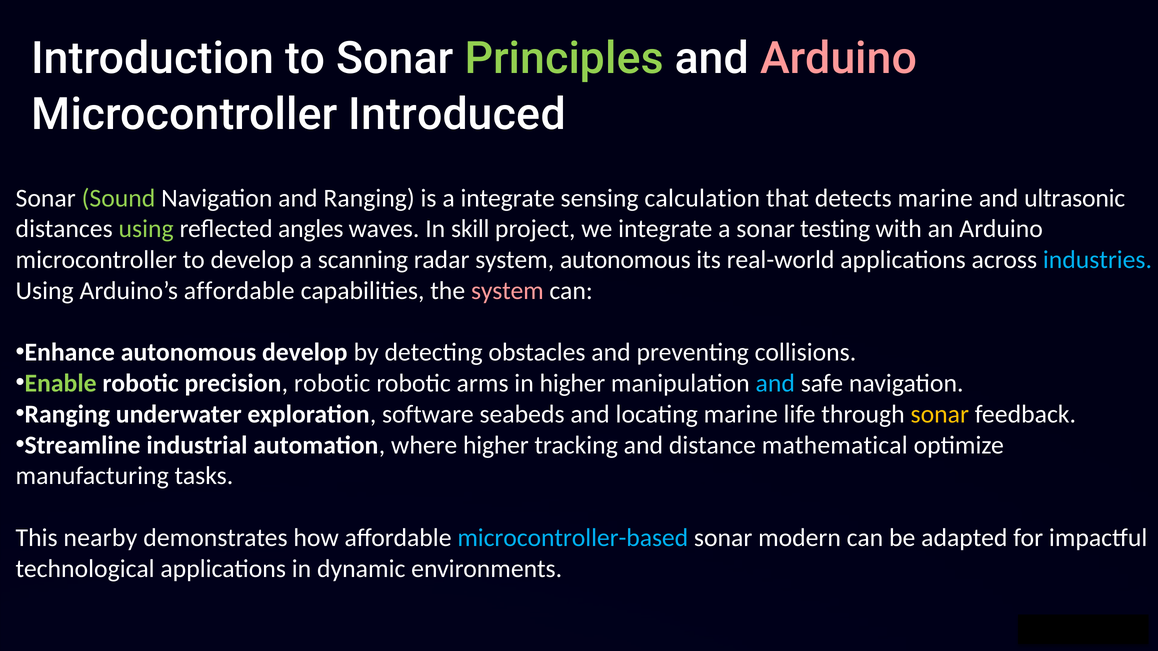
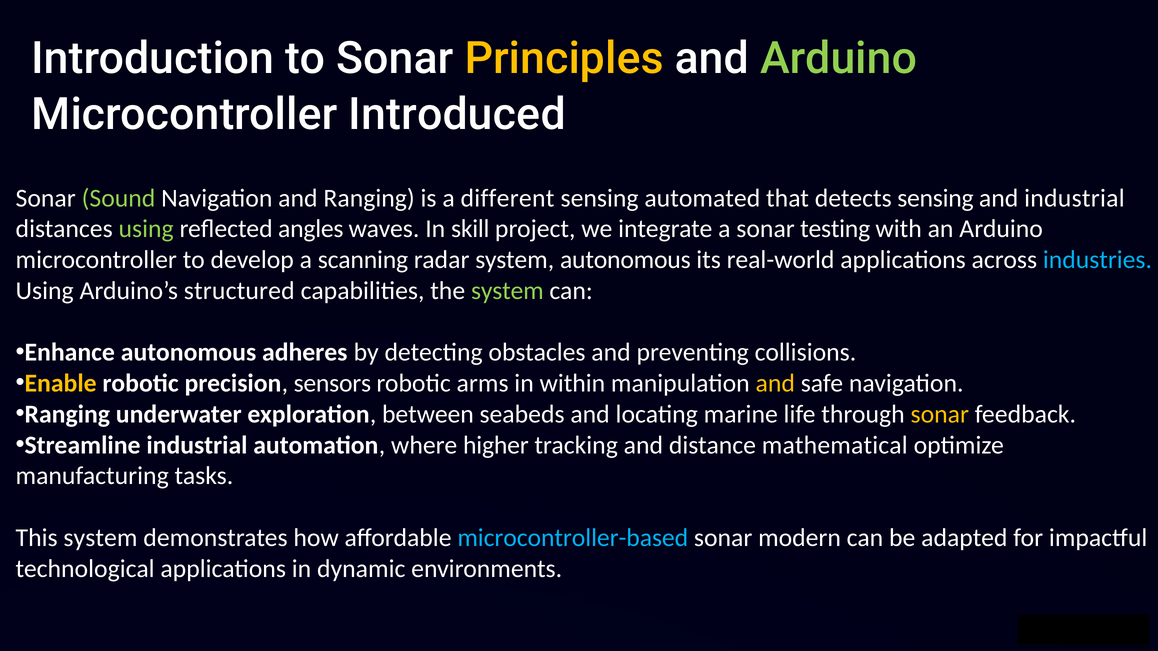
Principles colour: light green -> yellow (564, 59)
Arduino colour: pink -> light green (839, 59)
a integrate: integrate -> different (508, 198)
calculation: calculation -> automated (702, 198)
detects marine: marine -> sensing (935, 198)
and ultrasonic: ultrasonic -> industrial (1074, 198)
Arduino’s affordable: affordable -> structured (239, 291)
system colour: pink -> light green (507, 291)
autonomous develop: develop -> adheres (305, 353)
Enable colour: light green -> yellow (61, 384)
precision robotic: robotic -> sensors (332, 384)
in higher: higher -> within (572, 384)
and colour: light blue -> yellow (775, 384)
software: software -> between (428, 414)
This nearby: nearby -> system (100, 538)
